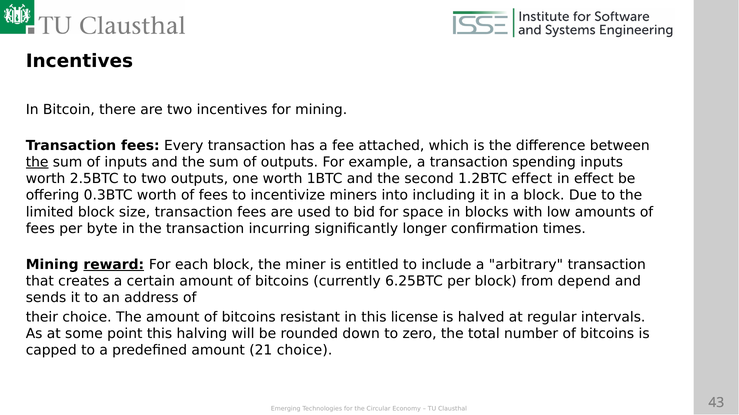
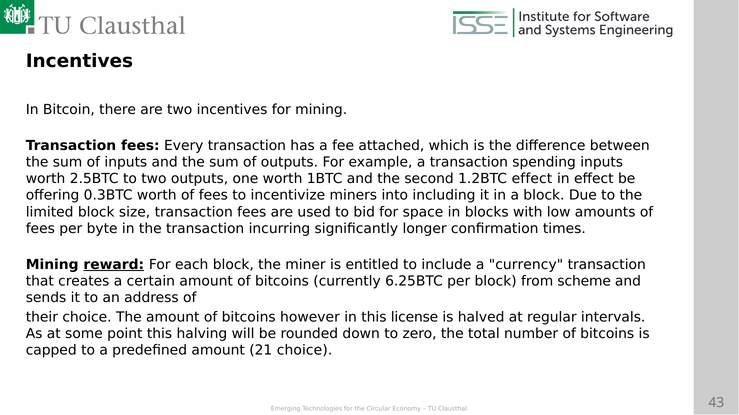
the underline: present -> none (37, 162)
arbitrary: arbitrary -> currency (526, 265)
depend: depend -> scheme (584, 282)
resistant: resistant -> however (310, 318)
